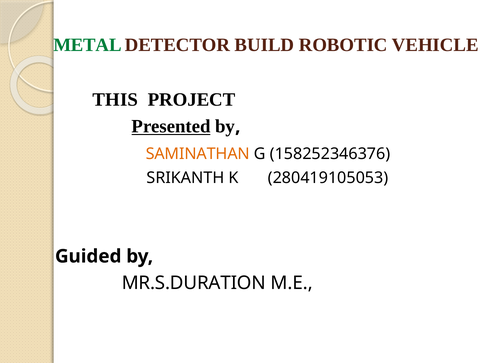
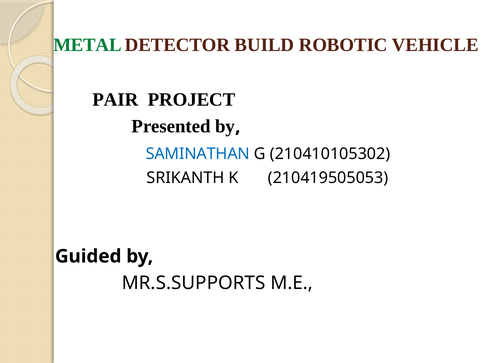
THIS: THIS -> PAIR (115, 100)
Presented underline: present -> none (171, 126)
SAMINATHAN colour: orange -> blue (198, 154)
158252346376: 158252346376 -> 210410105302 (330, 154)
280419105053: 280419105053 -> 210419505053 (328, 178)
MR.S.DURATION: MR.S.DURATION -> MR.S.SUPPORTS (194, 283)
